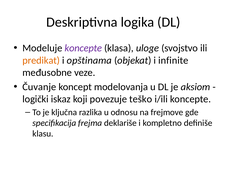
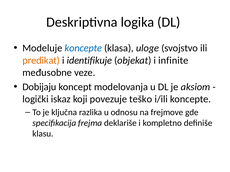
koncepte colour: purple -> blue (83, 48)
opštinama: opštinama -> identifikuje (89, 61)
Čuvanje: Čuvanje -> Dobijaju (39, 87)
